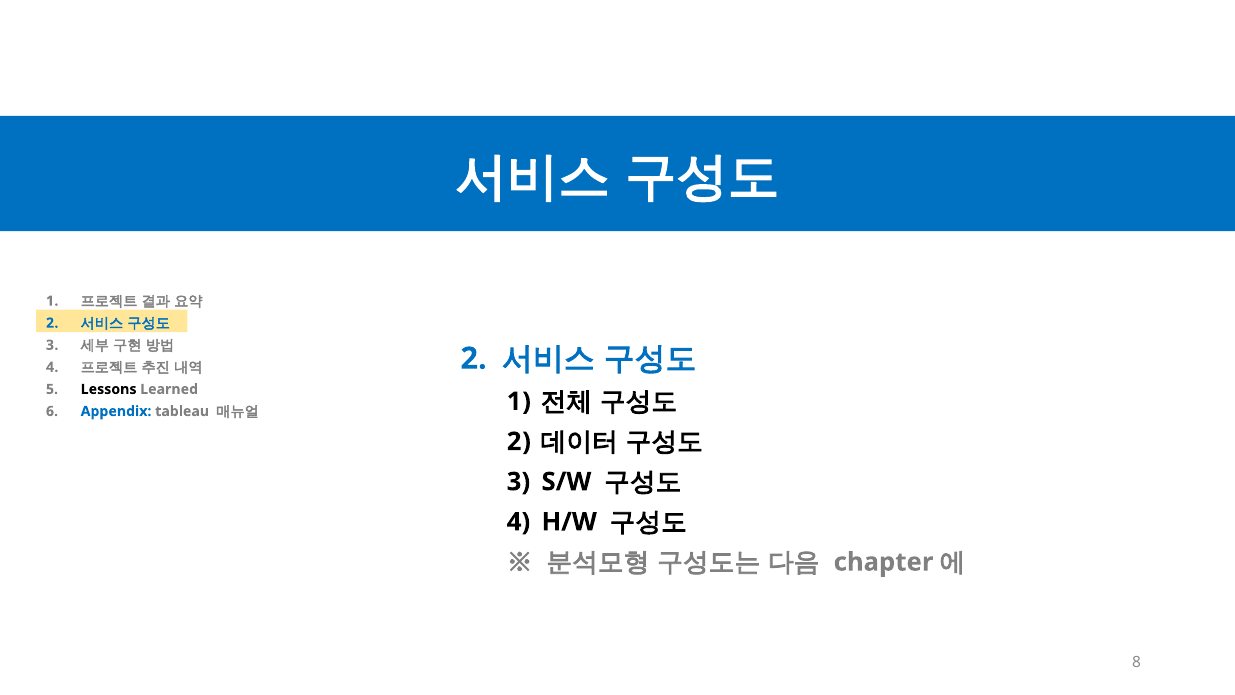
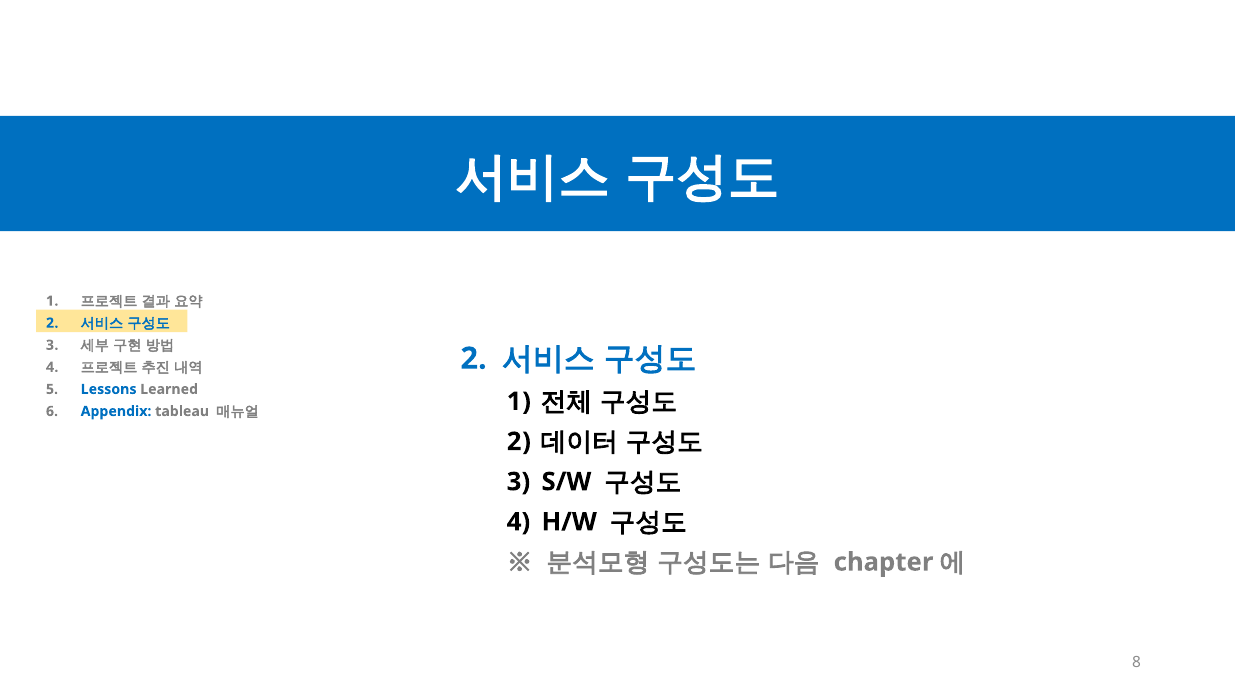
Lessons colour: black -> blue (109, 389)
